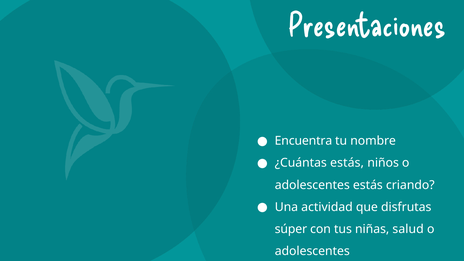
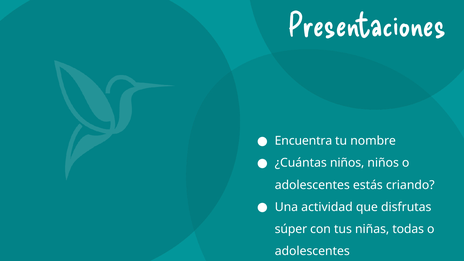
¿Cuántas estás: estás -> niños (347, 163)
salud: salud -> todas (408, 229)
